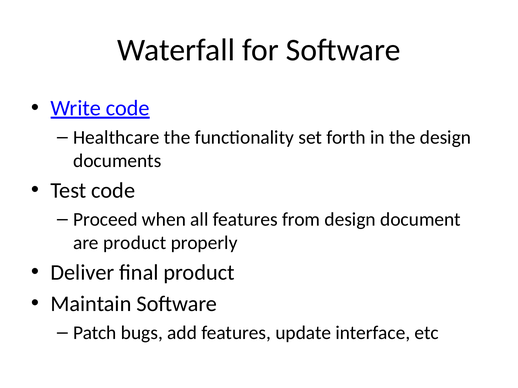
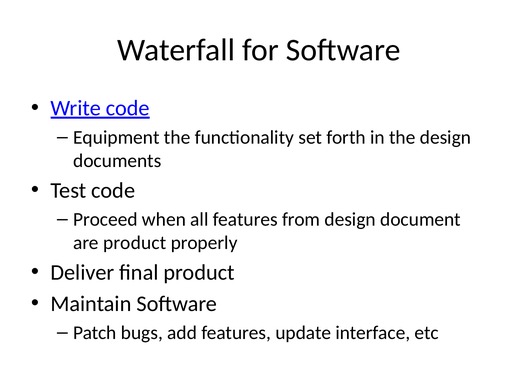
Healthcare: Healthcare -> Equipment (116, 138)
